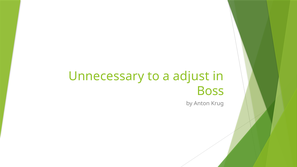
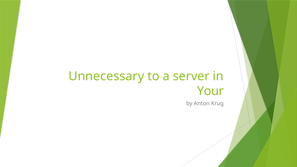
adjust: adjust -> server (191, 76)
Boss: Boss -> Your (210, 91)
